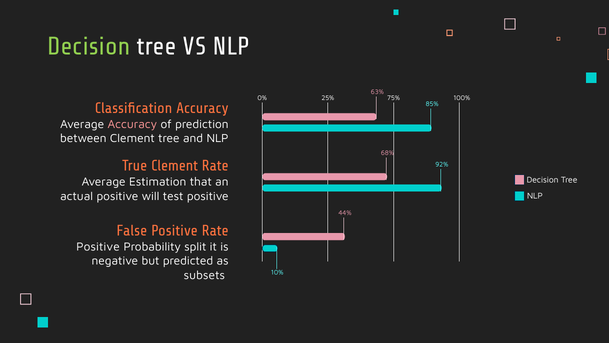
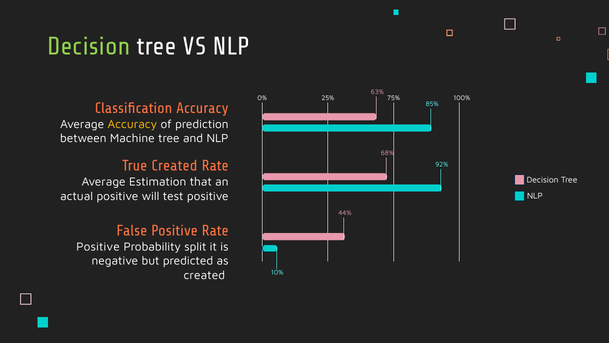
Accuracy colour: pink -> yellow (132, 124)
between Clement: Clement -> Machine (132, 138)
True Clement: Clement -> Created (174, 166)
subsets: subsets -> created (204, 275)
